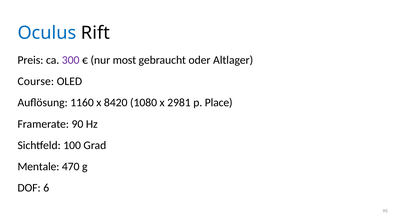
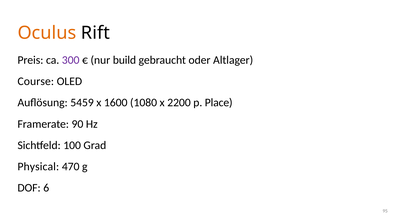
Oculus colour: blue -> orange (47, 33)
most: most -> build (124, 60)
1160: 1160 -> 5459 (82, 103)
8420: 8420 -> 1600 (116, 103)
2981: 2981 -> 2200 (179, 103)
Mentale: Mentale -> Physical (38, 167)
